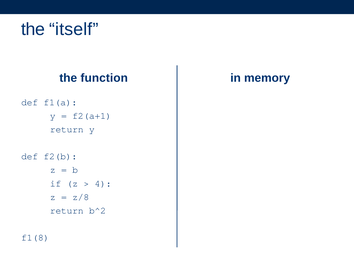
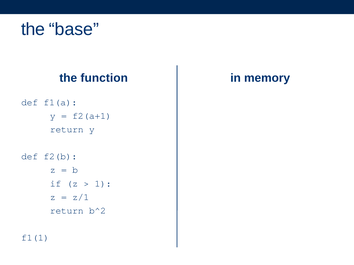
itself: itself -> base (74, 29)
4: 4 -> 1 (103, 184)
z/8: z/8 -> z/1 (81, 197)
f1(8: f1(8 -> f1(1 (35, 238)
